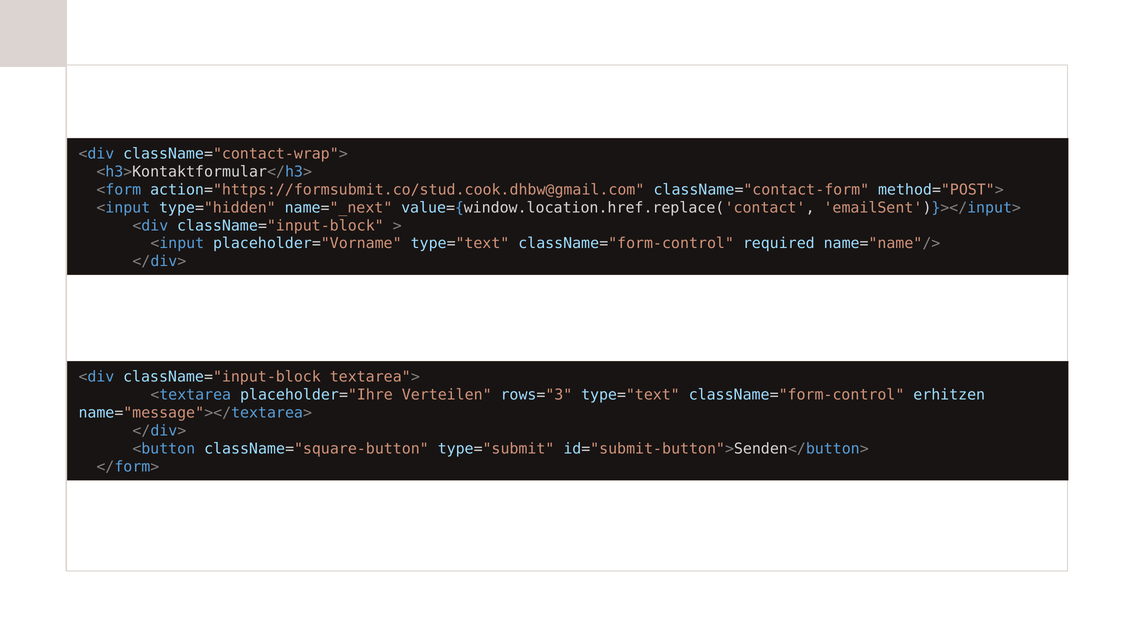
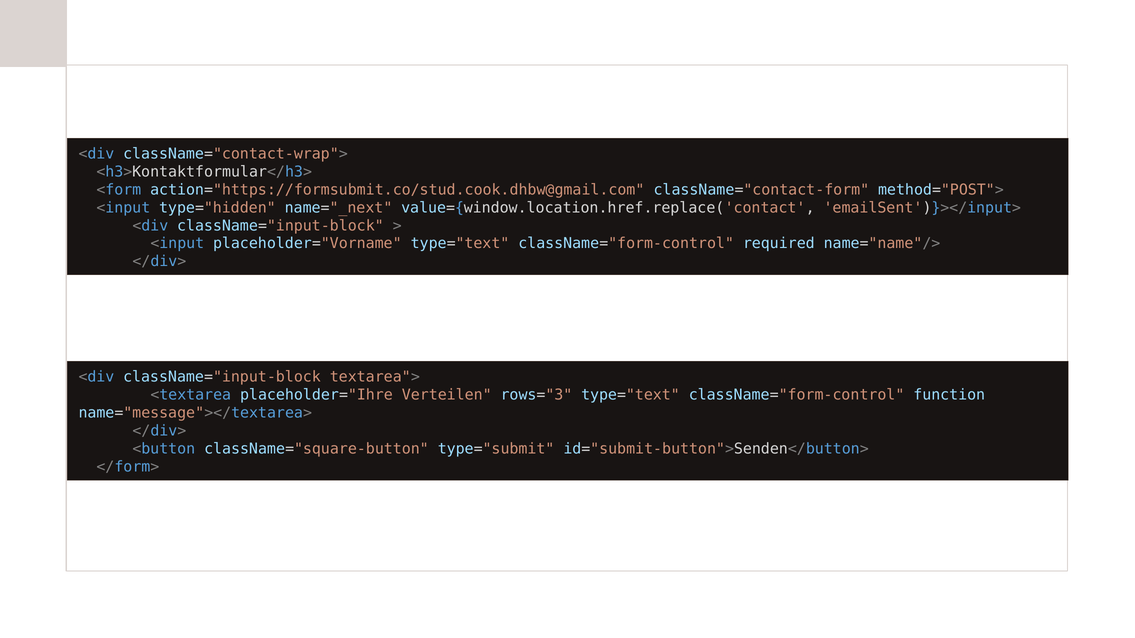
erhitzen: erhitzen -> function (949, 395)
